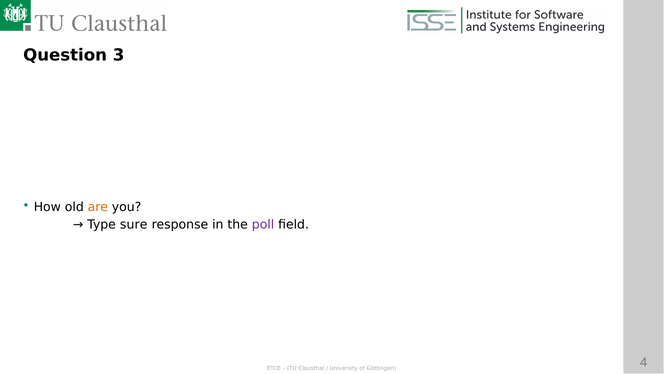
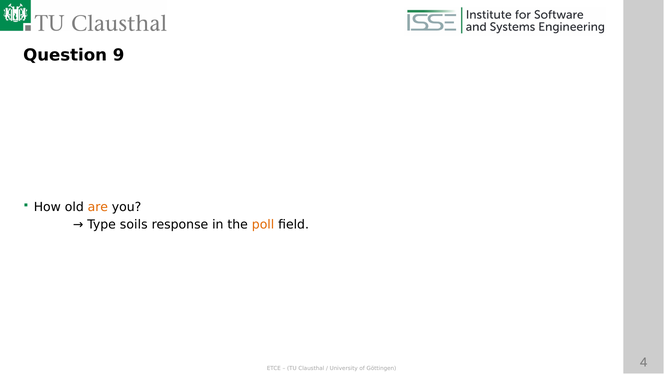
3: 3 -> 9 (119, 55)
sure: sure -> soils (134, 224)
poll colour: purple -> orange (263, 224)
